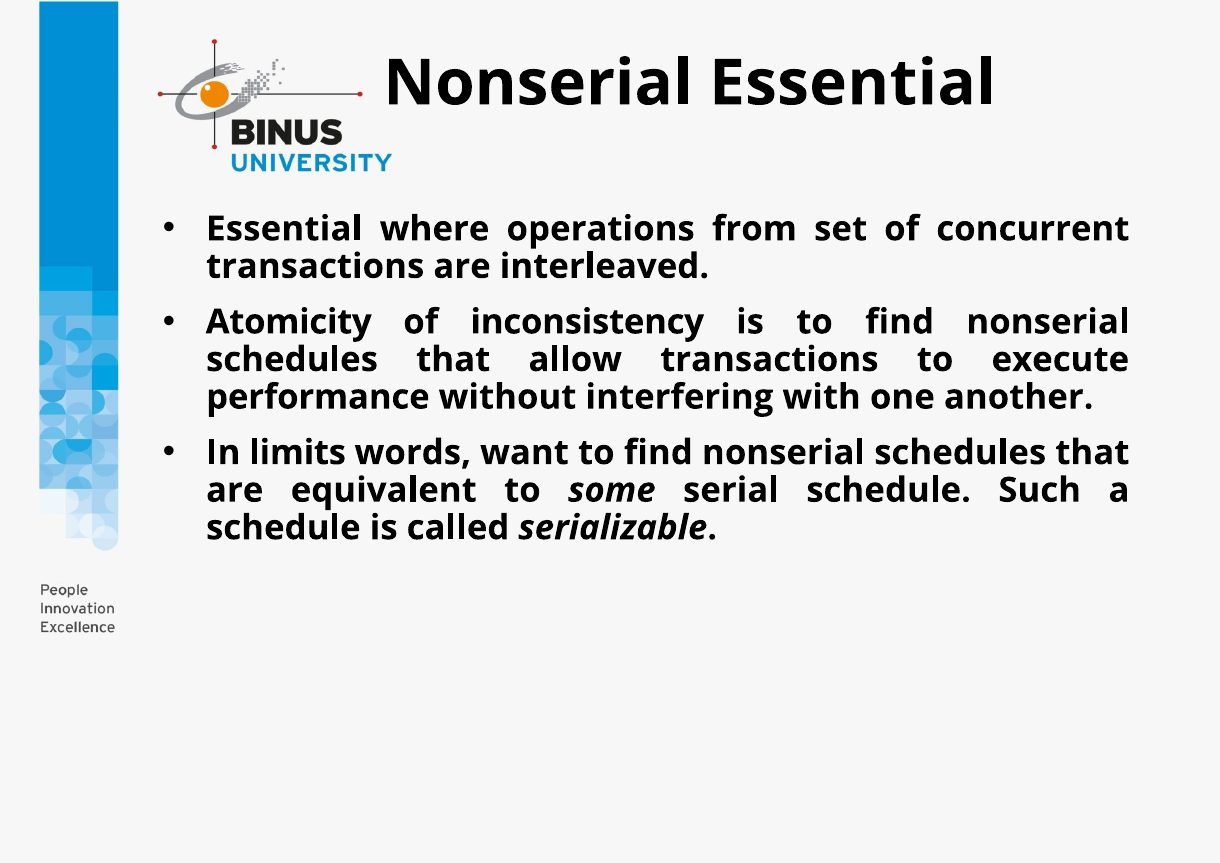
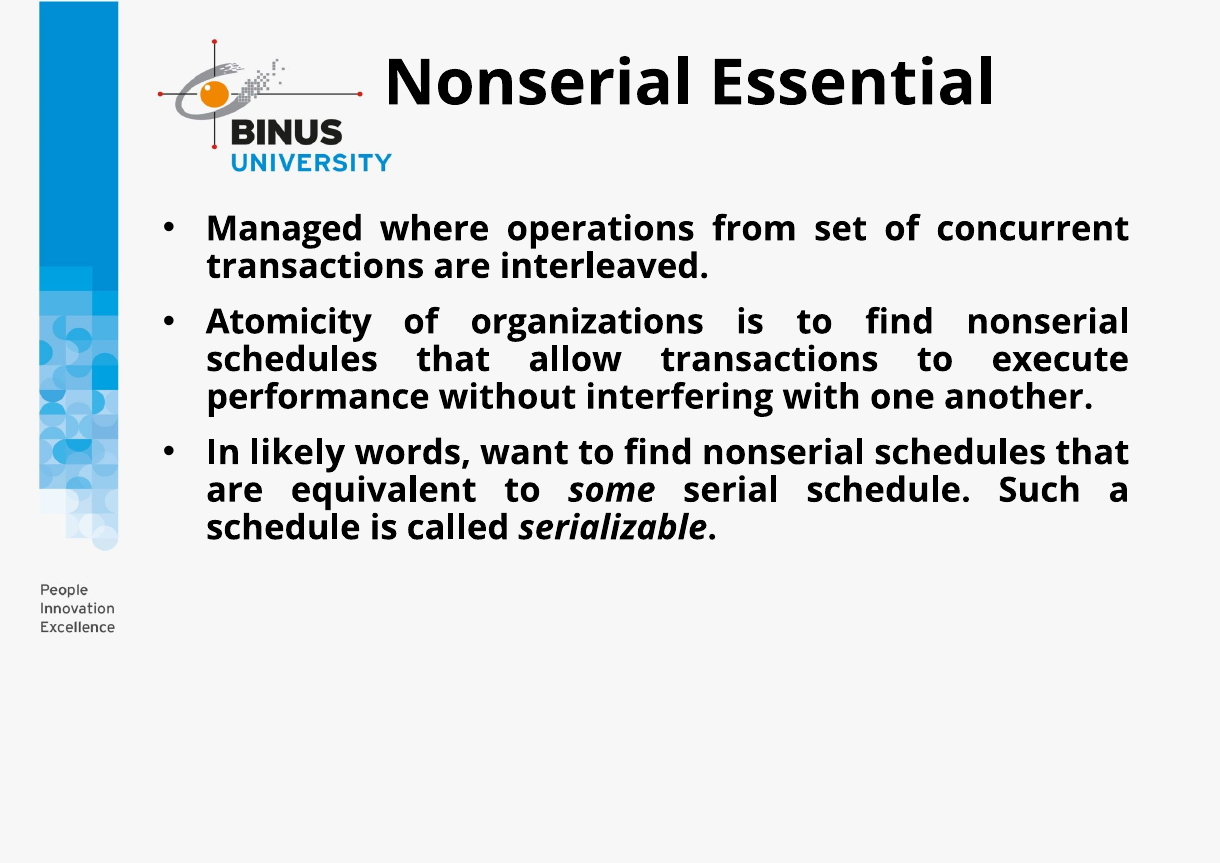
Essential: Essential -> Managed (284, 229)
inconsistency: inconsistency -> organizations (587, 322)
limits: limits -> likely (297, 453)
